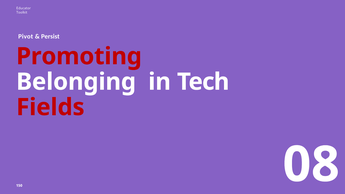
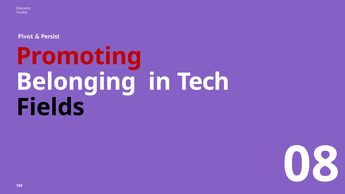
Fields colour: red -> black (50, 107)
